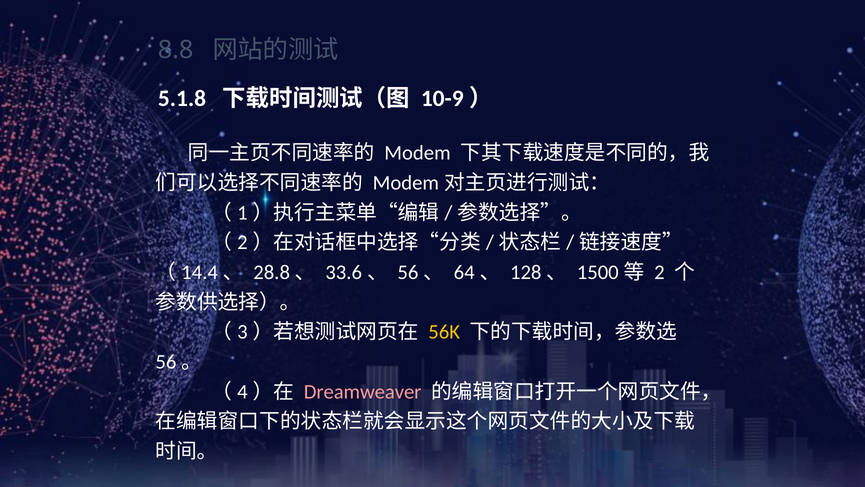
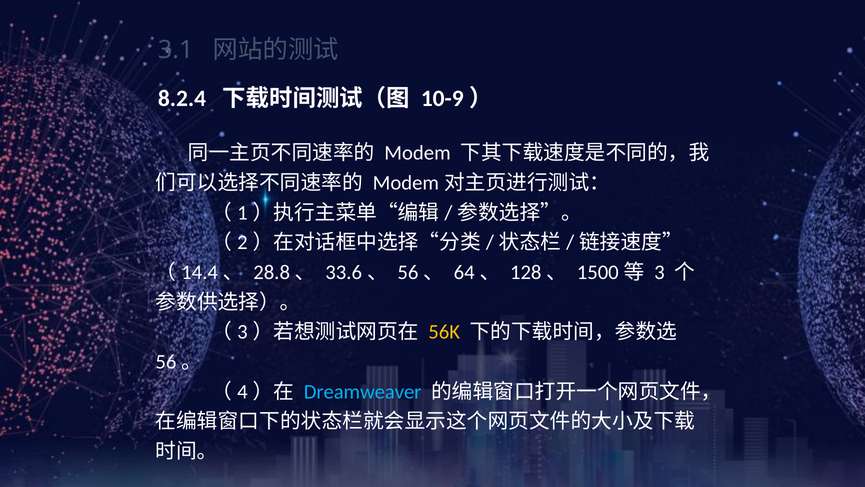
8.8: 8.8 -> 3.1 (176, 50)
5.1.8: 5.1.8 -> 8.2.4 (182, 99)
2: 2 -> 3 (659, 272)
Dreamweaver colour: pink -> light blue (363, 391)
